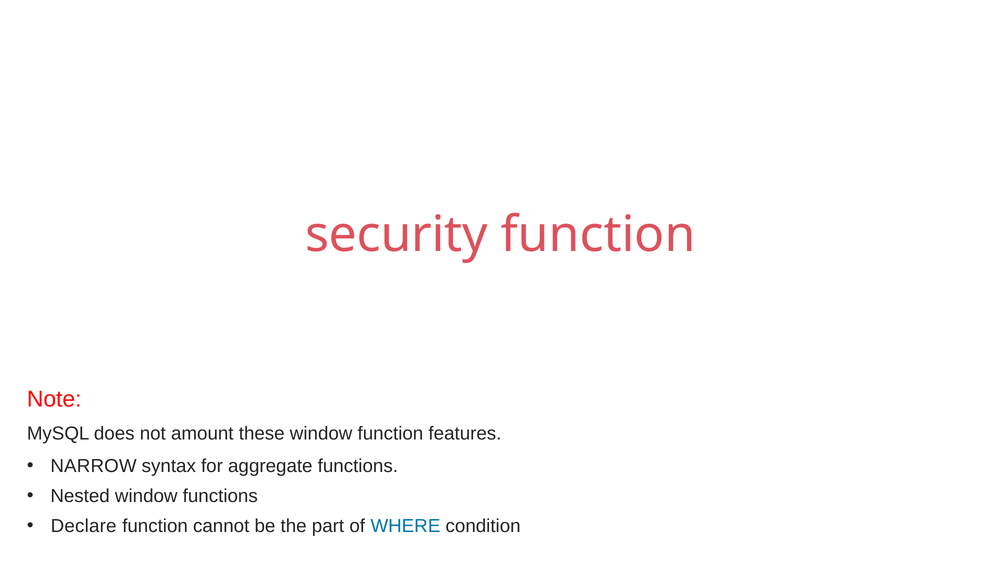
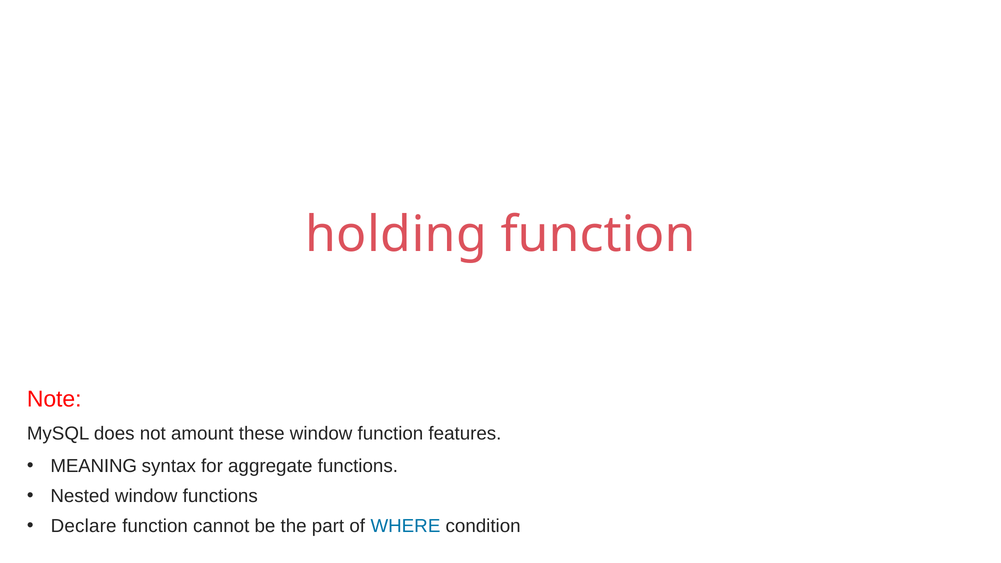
security: security -> holding (396, 235)
NARROW: NARROW -> MEANING (94, 466)
